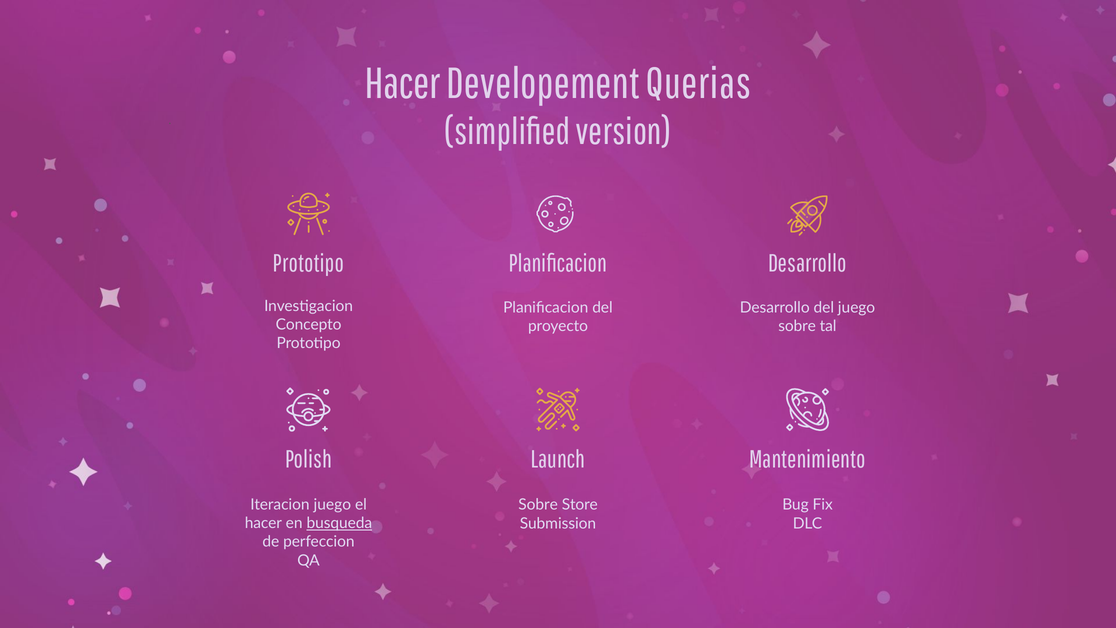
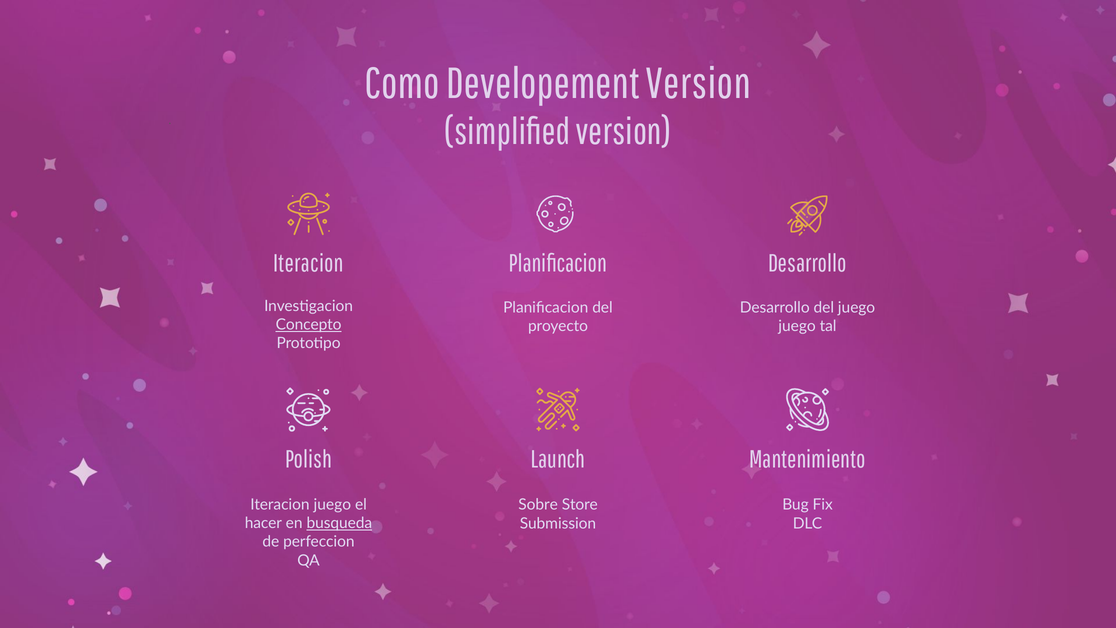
Hacer: Hacer -> Como (402, 84)
Developement Querias: Querias -> Version (698, 84)
Prototipo: Prototipo -> Iteracion (308, 264)
Concepto underline: none -> present (309, 325)
sobre: sobre -> juego (797, 326)
